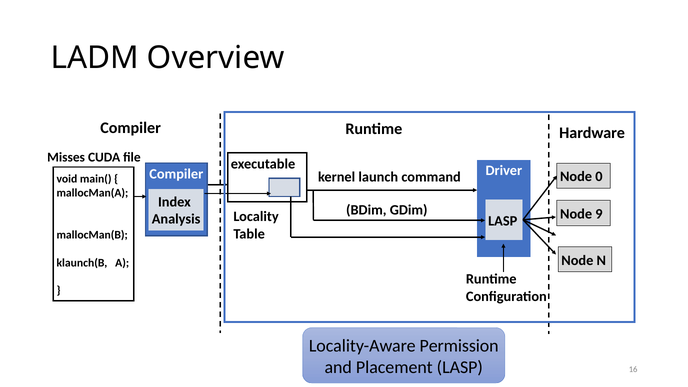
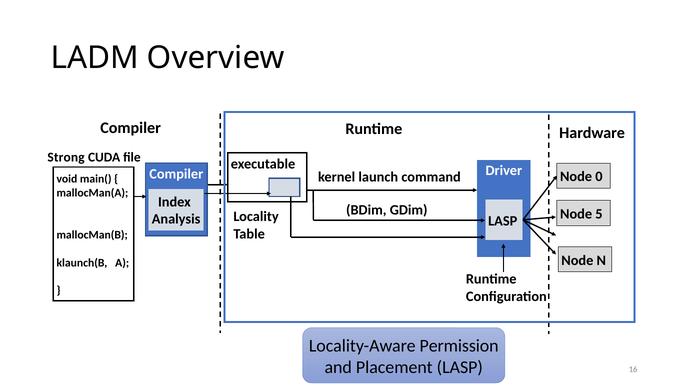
Misses: Misses -> Strong (66, 157)
9: 9 -> 5 (599, 214)
